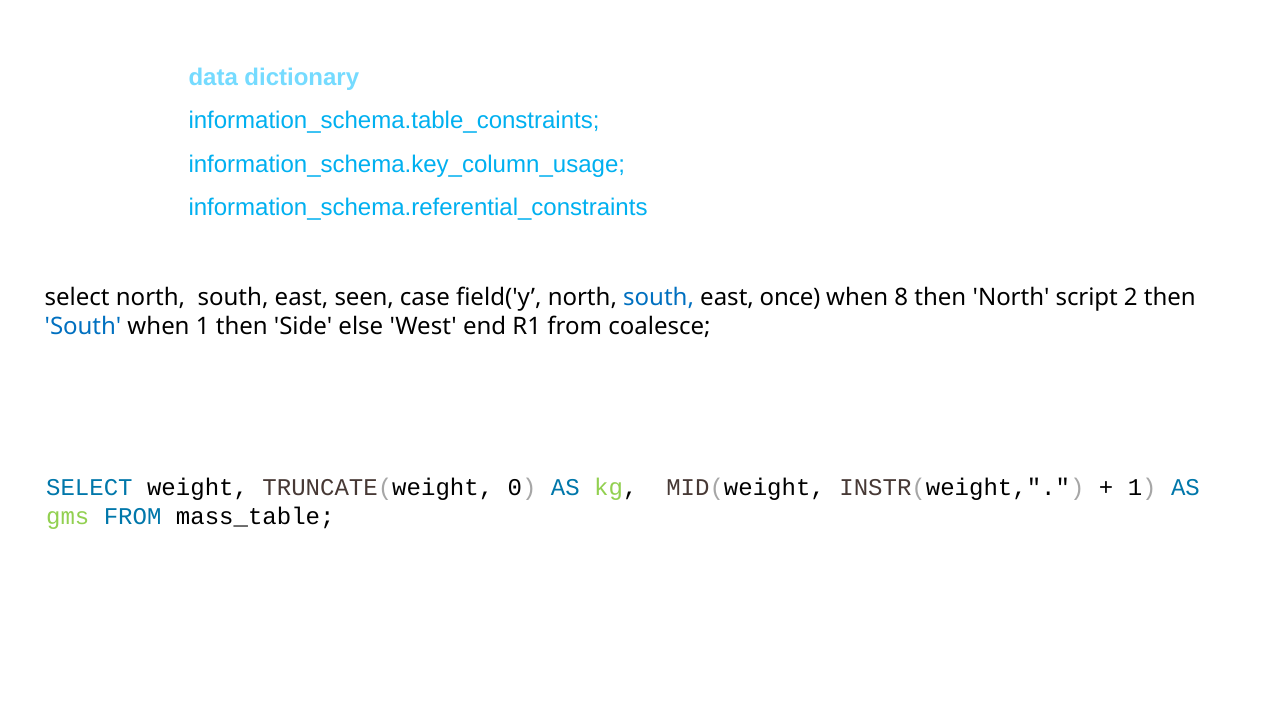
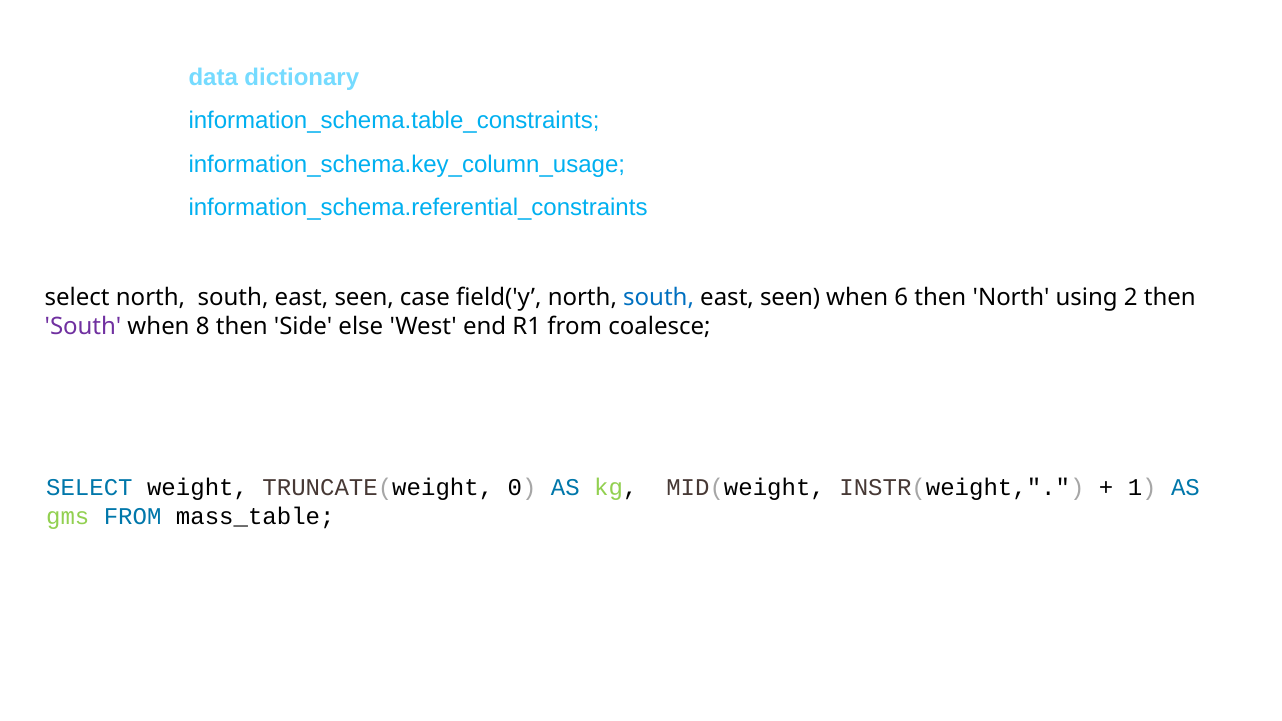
once: once -> seen (790, 298)
8: 8 -> 6 (901, 298)
script: script -> using (1087, 298)
South colour: blue -> purple (83, 327)
when 1: 1 -> 8 (203, 327)
